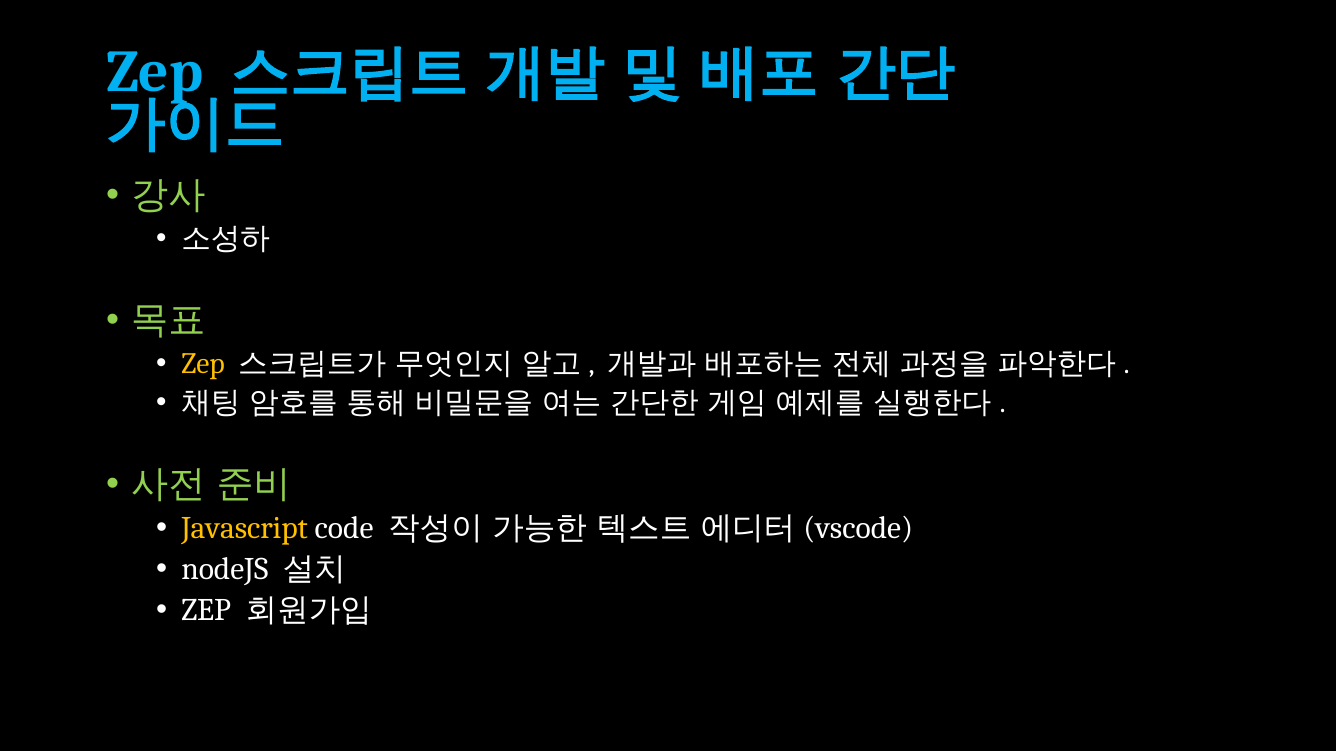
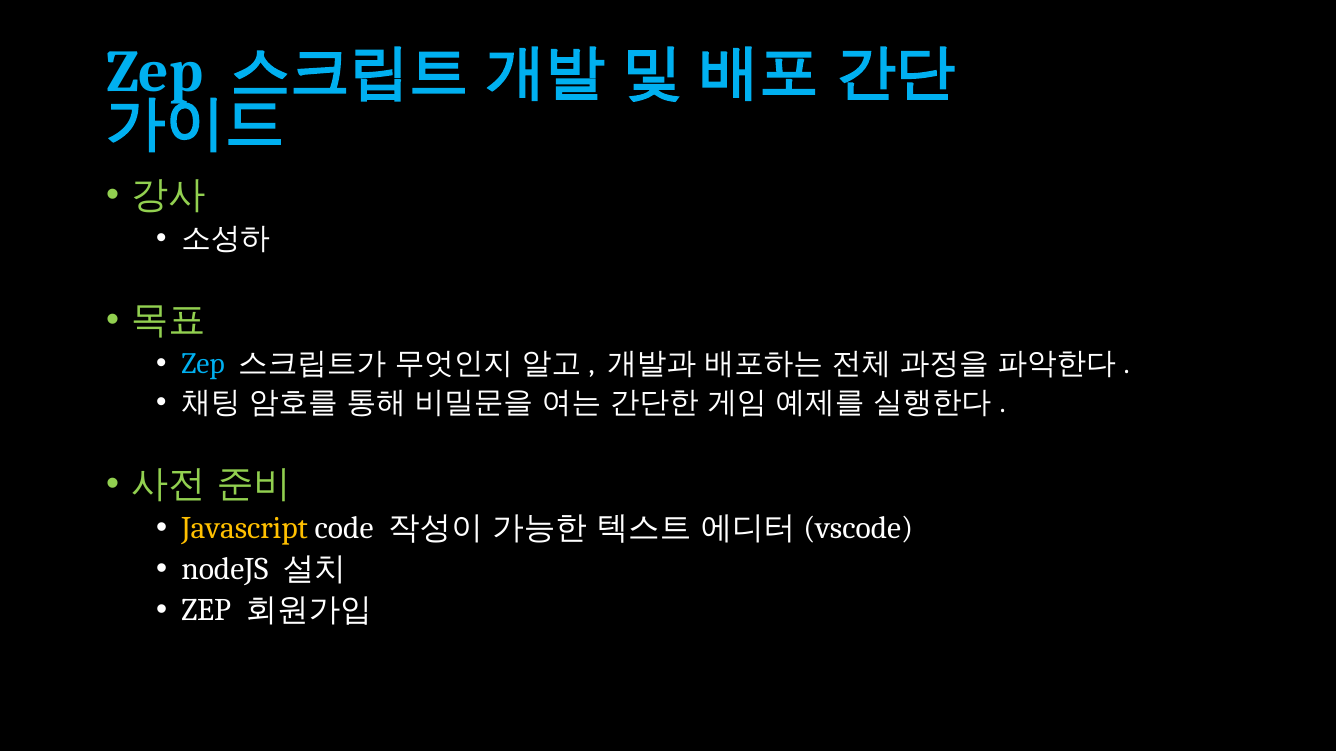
Zep colour: yellow -> light blue (203, 364)
